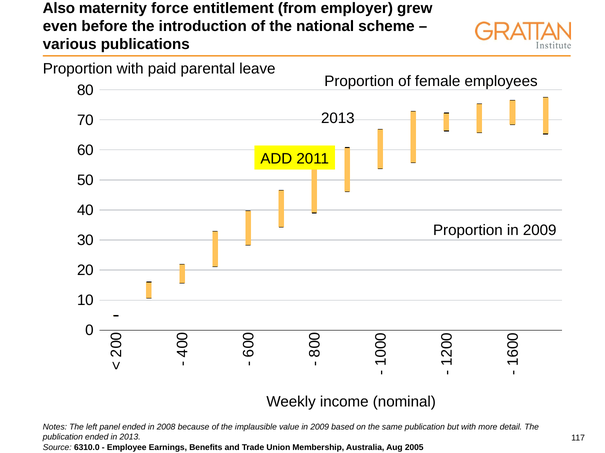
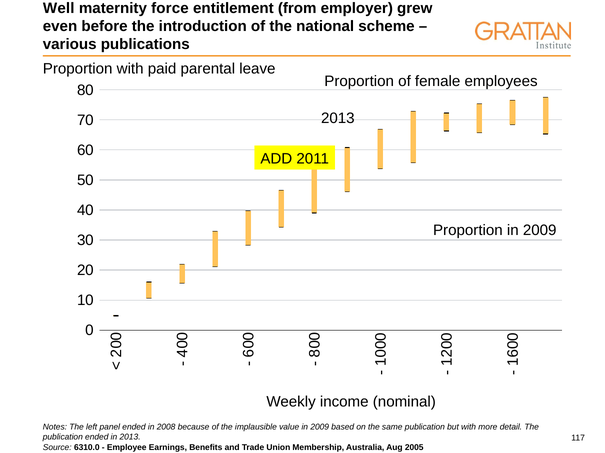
Also: Also -> Well (59, 8)
